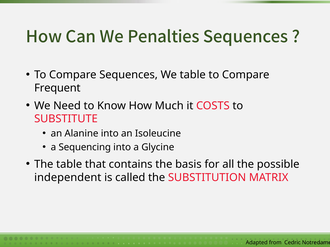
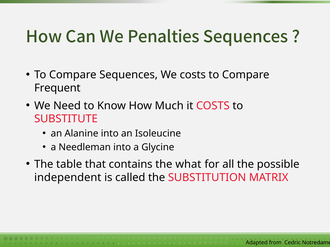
We table: table -> costs (193, 75)
Sequencing: Sequencing -> Needleman (85, 147)
basis: basis -> what (188, 165)
